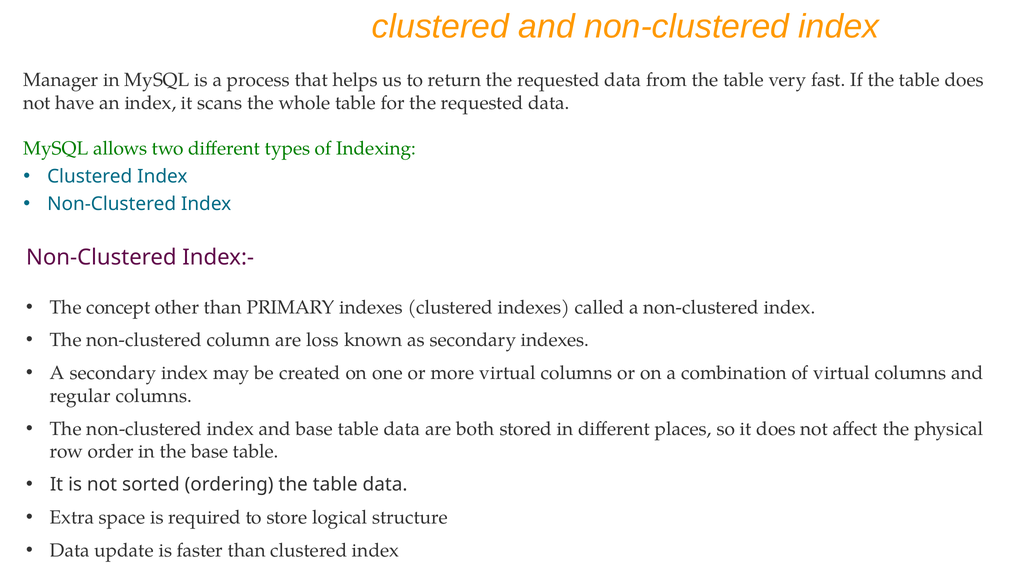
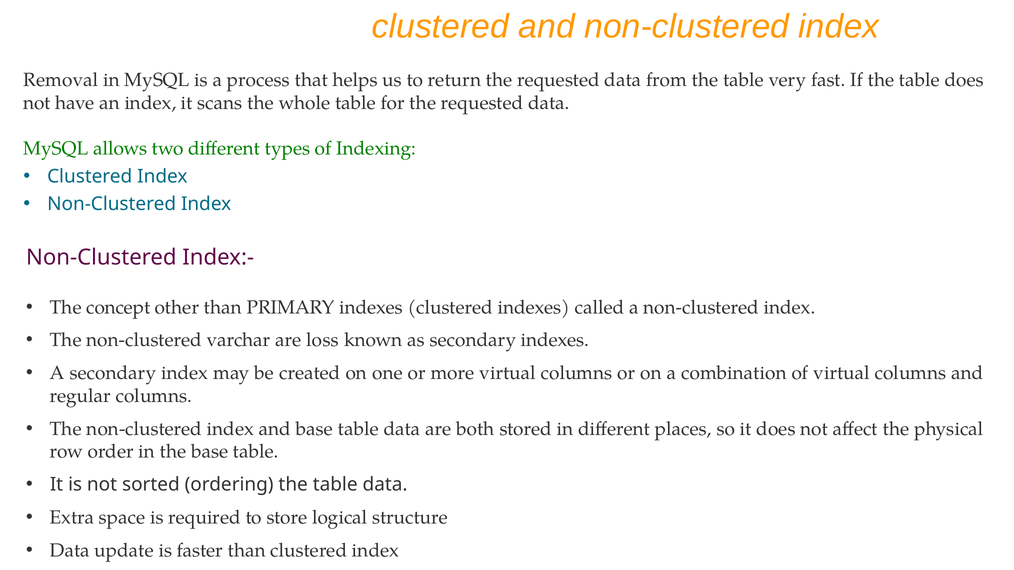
Manager: Manager -> Removal (61, 80)
column: column -> varchar (239, 340)
